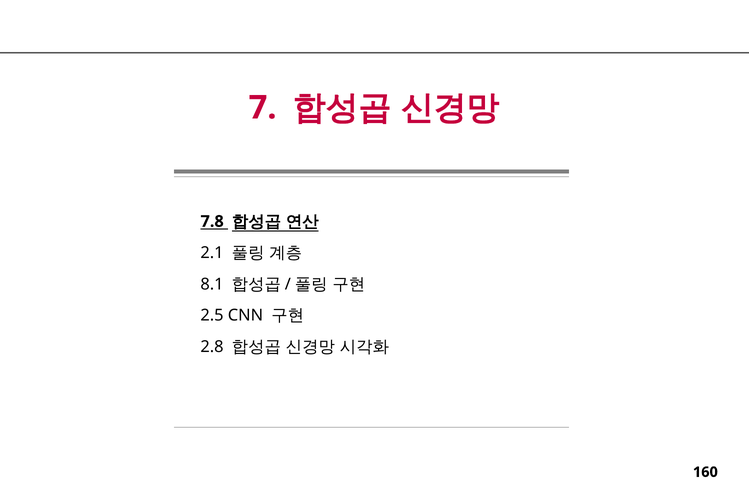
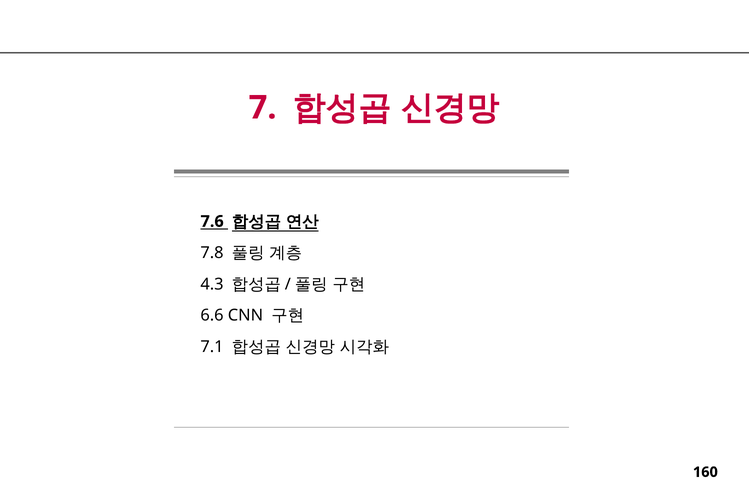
7.8: 7.8 -> 7.6 (212, 221)
2.1: 2.1 -> 7.8 (212, 253)
8.1: 8.1 -> 4.3 (212, 284)
2.5: 2.5 -> 6.6 (212, 315)
2.8: 2.8 -> 7.1 (212, 347)
